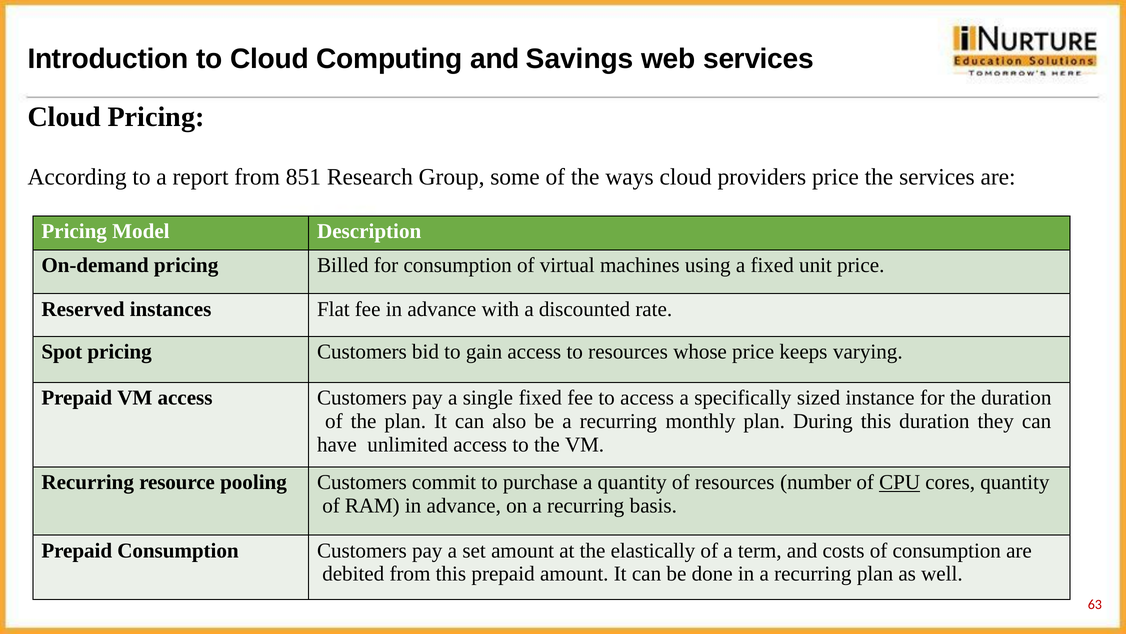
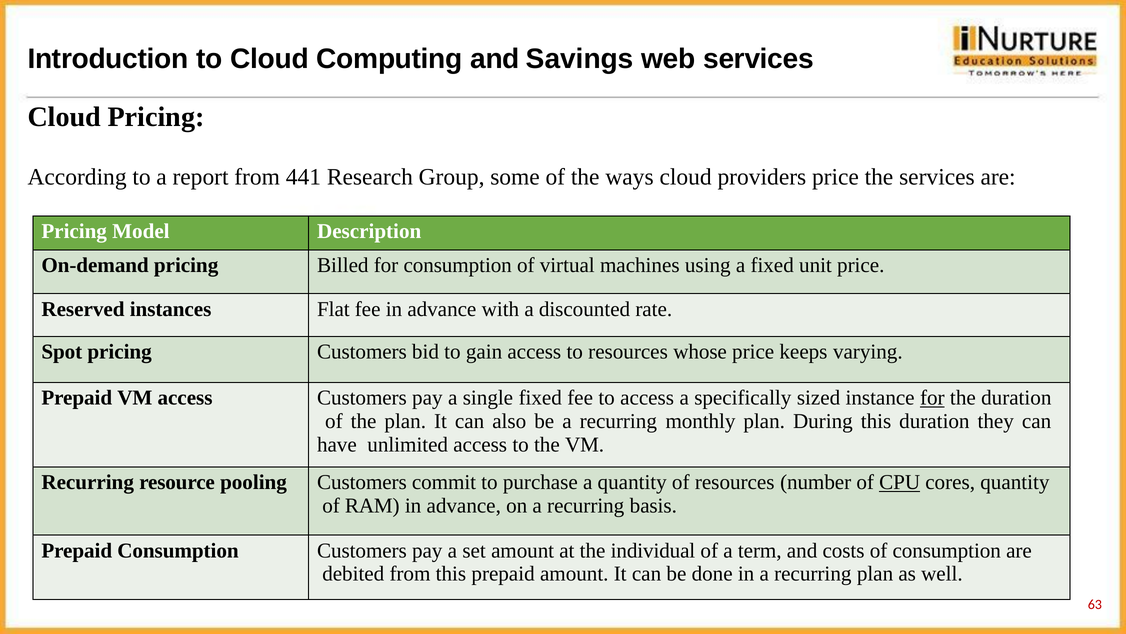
851: 851 -> 441 (303, 177)
for underline: none -> present (932, 397)
elastically: elastically -> individual (653, 550)
